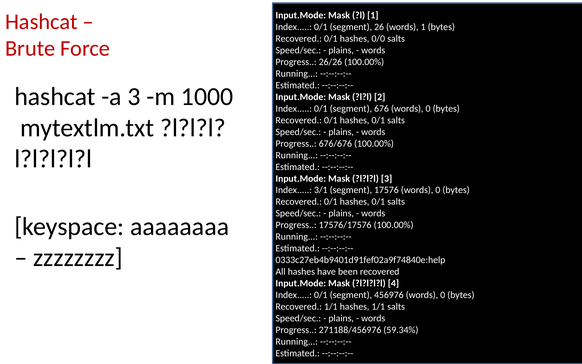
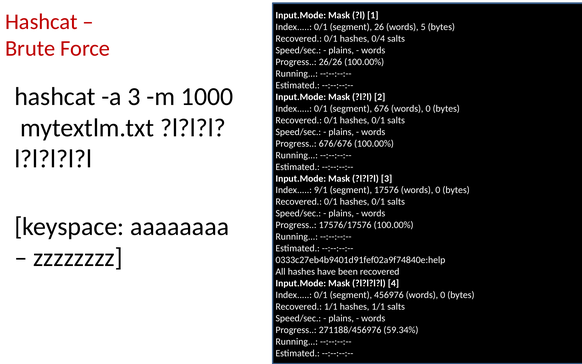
words 1: 1 -> 5 (423, 27)
0/0: 0/0 -> 0/4 (378, 39)
3/1: 3/1 -> 9/1 (321, 190)
